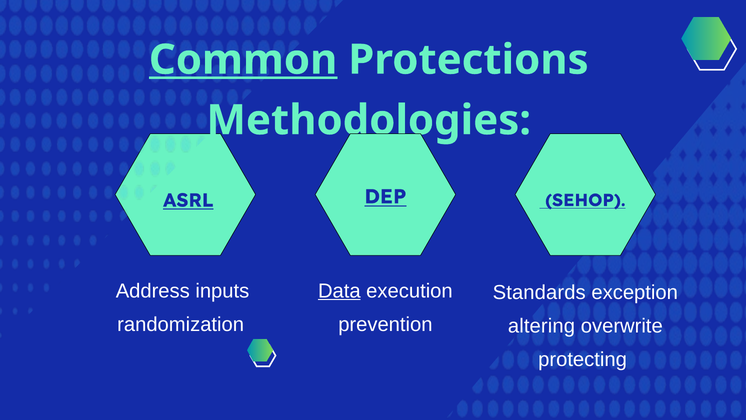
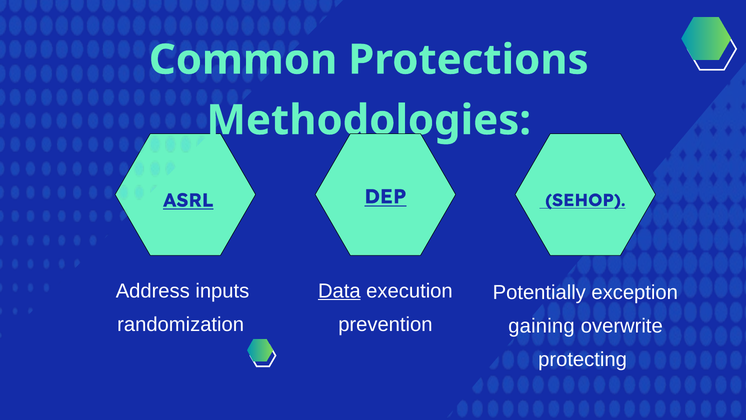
Common underline: present -> none (243, 60)
Standards: Standards -> Potentially (539, 292)
altering: altering -> gaining (541, 326)
